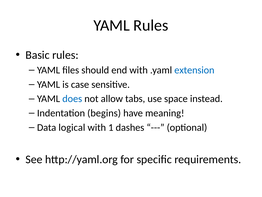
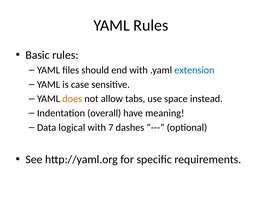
does colour: blue -> orange (72, 99)
begins: begins -> overall (104, 113)
1: 1 -> 7 (111, 127)
